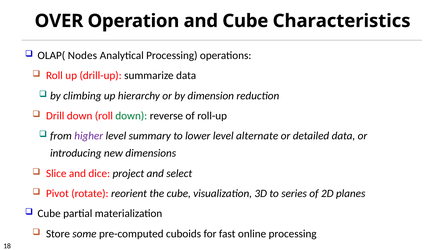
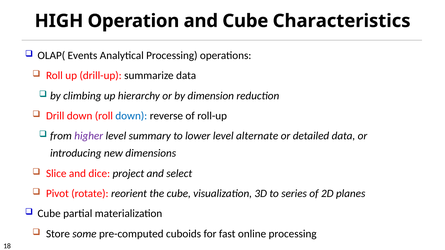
OVER: OVER -> HIGH (59, 21)
Nodes: Nodes -> Events (82, 56)
down colour: green -> blue (131, 116)
